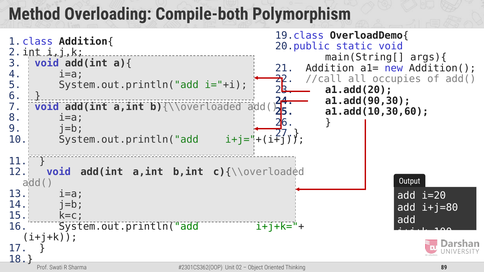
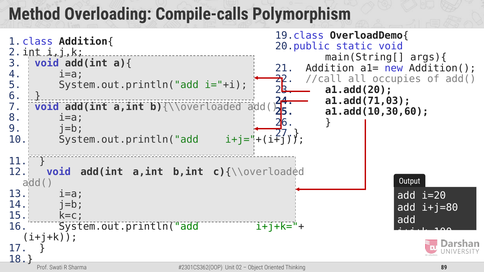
Compile-both: Compile-both -> Compile-calls (202, 14)
a1.add(90,30: a1.add(90,30 -> a1.add(71,03 (368, 101)
